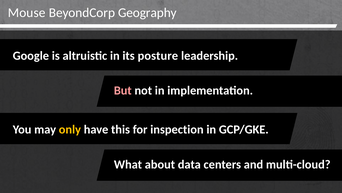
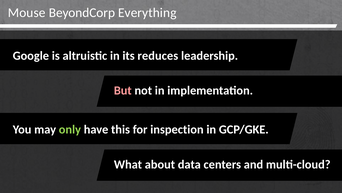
Geography: Geography -> Everything (147, 13)
posture: posture -> reduces (158, 56)
only colour: yellow -> light green (70, 129)
